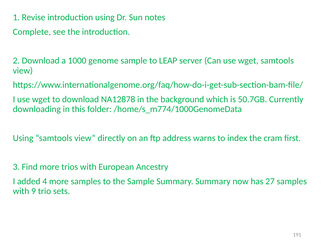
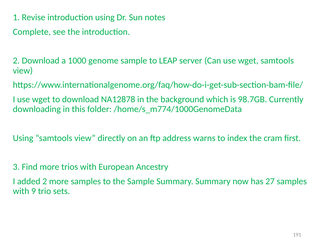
50.7GB: 50.7GB -> 98.7GB (252, 99)
added 4: 4 -> 2 (45, 181)
